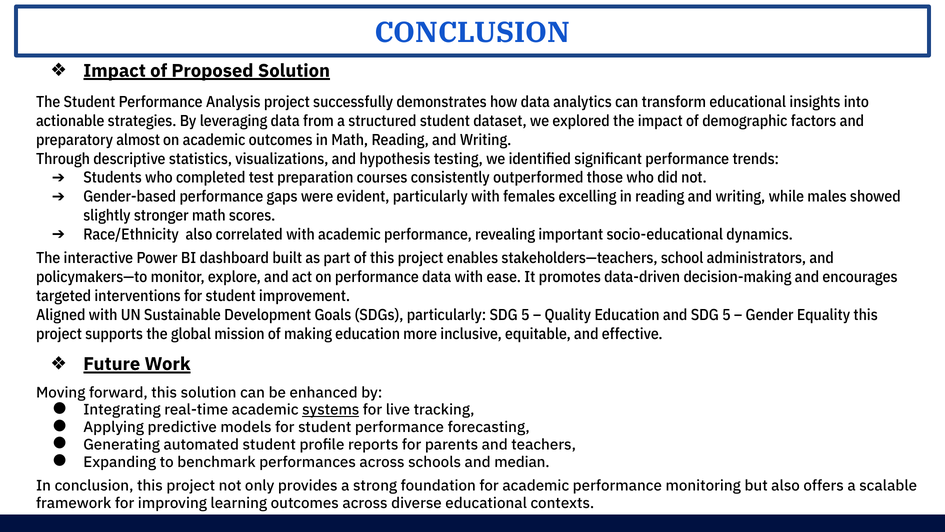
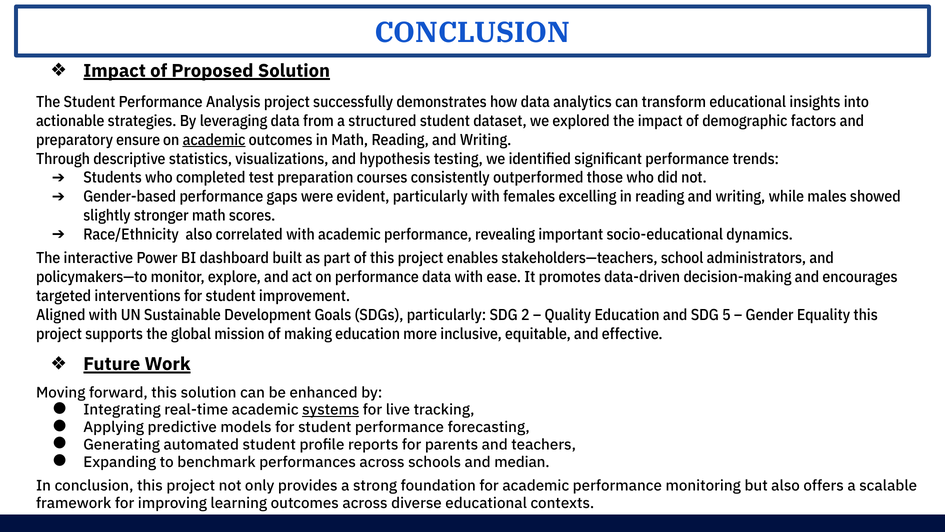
almost: almost -> ensure (138, 140)
academic underline: none -> present (214, 140)
particularly SDG 5: 5 -> 2 (525, 315)
